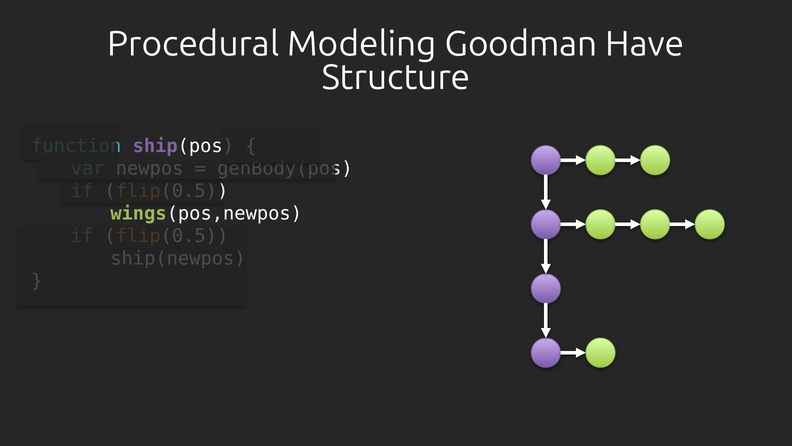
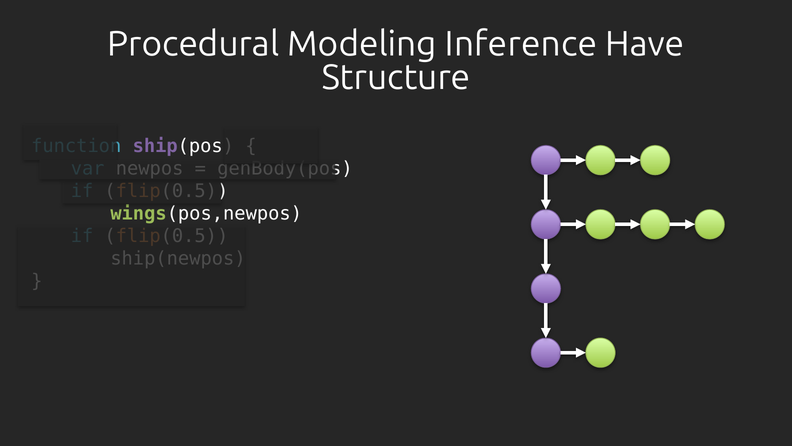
Goodman: Goodman -> Inference (521, 44)
